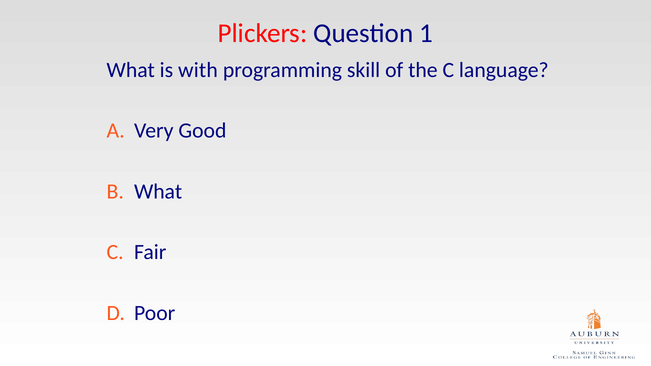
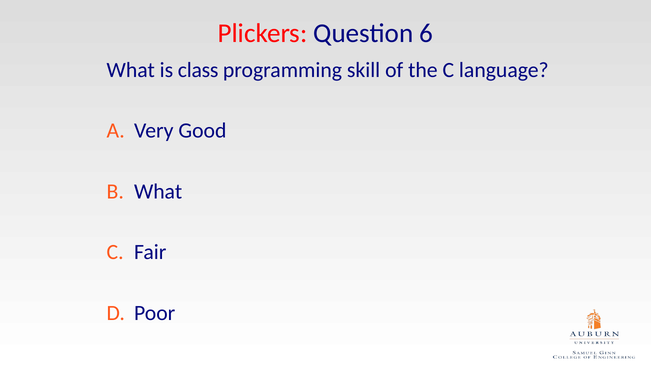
1: 1 -> 6 (426, 33)
with: with -> class (198, 70)
